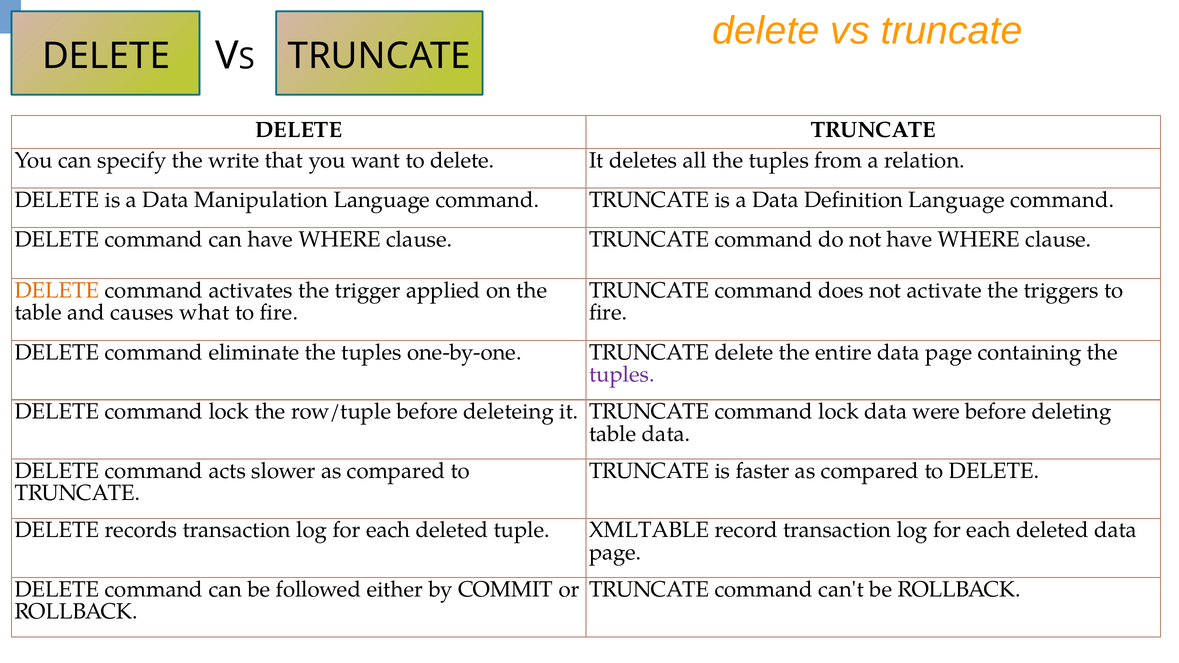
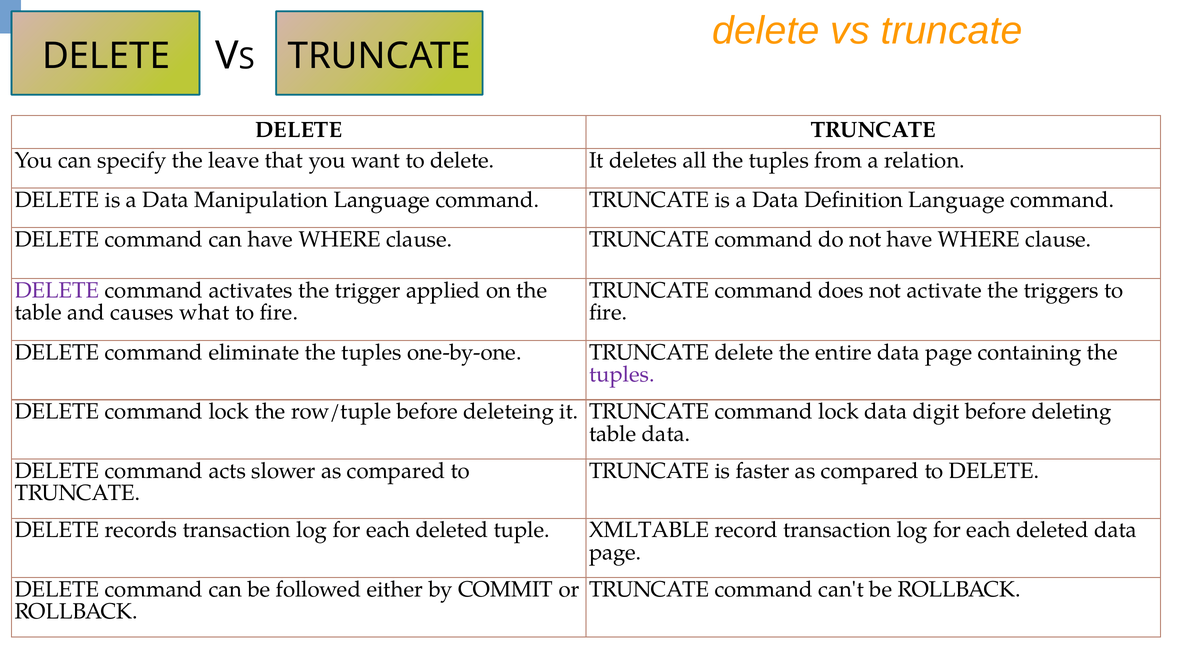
write: write -> leave (234, 160)
DELETE colour: orange -> purple (57, 290)
were: were -> digit (936, 412)
